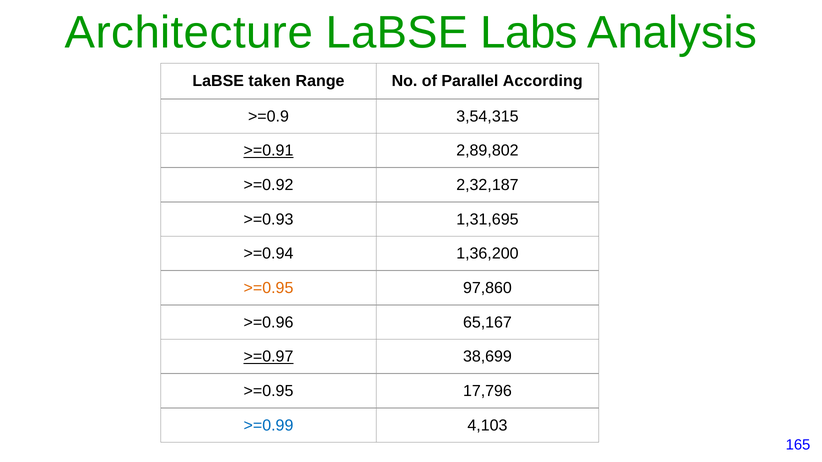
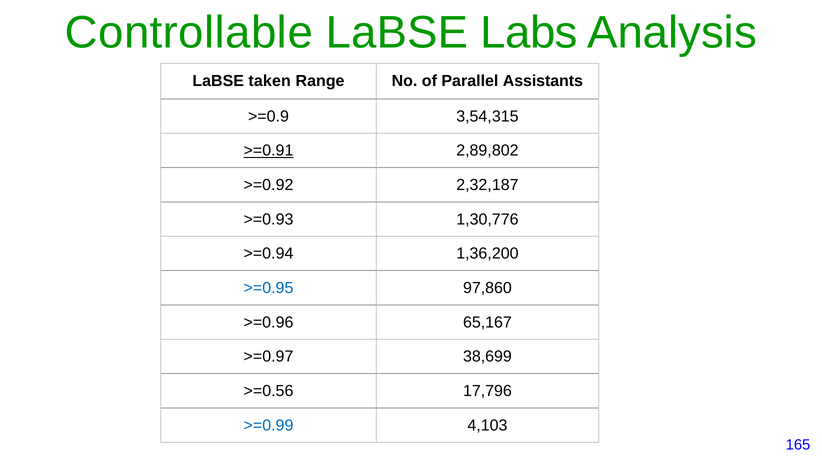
Architecture: Architecture -> Controllable (189, 33)
According: According -> Assistants (543, 81)
1,31,695: 1,31,695 -> 1,30,776 (487, 220)
>=0.95 colour: orange -> blue (268, 288)
>=0.97 underline: present -> none (268, 357)
>=0.95: >=0.95 -> >=0.56 (268, 391)
